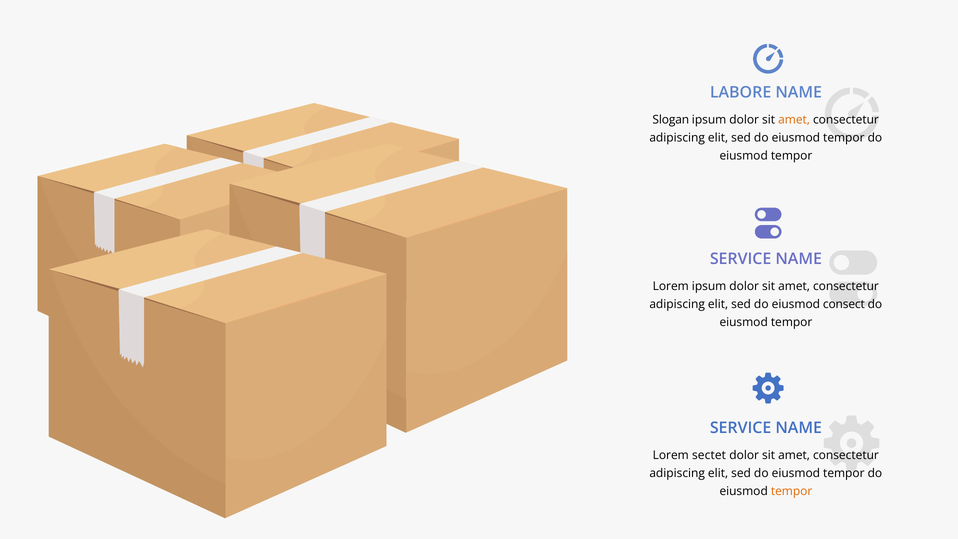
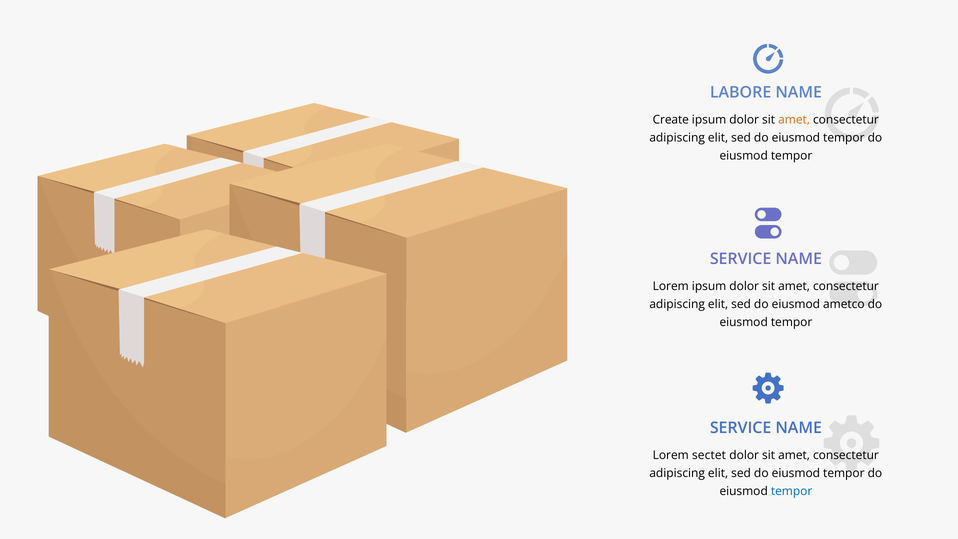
Slogan: Slogan -> Create (671, 120)
consect: consect -> ametco (844, 304)
tempor colour: orange -> blue (792, 491)
